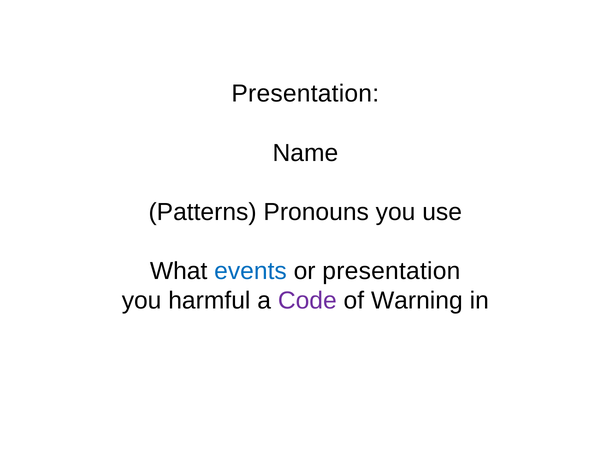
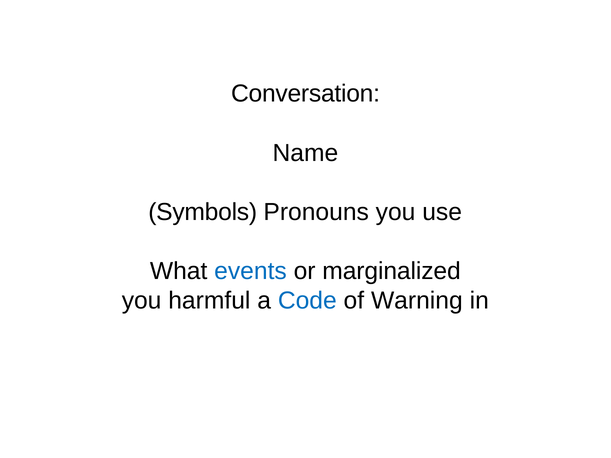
Presentation: Presentation -> Conversation (306, 94)
Patterns: Patterns -> Symbols (203, 212)
or presentation: presentation -> marginalized (392, 271)
Code colour: purple -> blue (307, 301)
